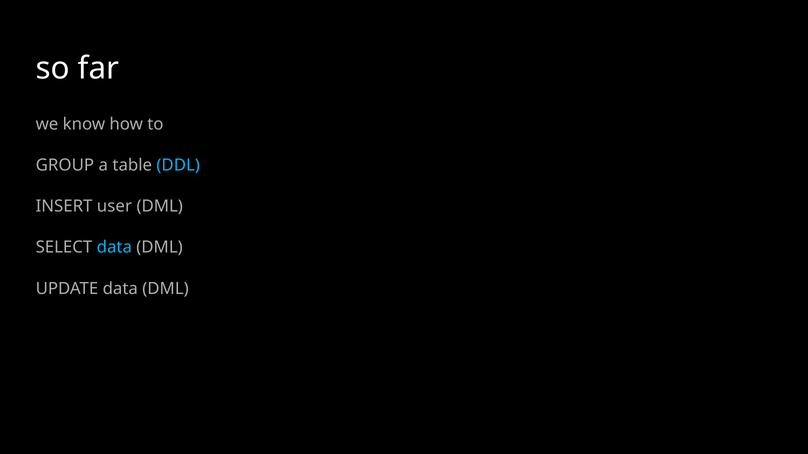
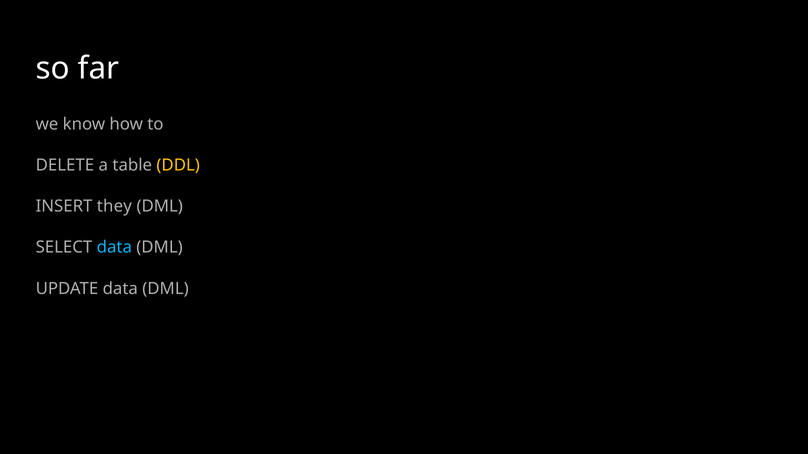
GROUP: GROUP -> DELETE (65, 165)
DDL colour: light blue -> yellow (178, 165)
user: user -> they (114, 207)
